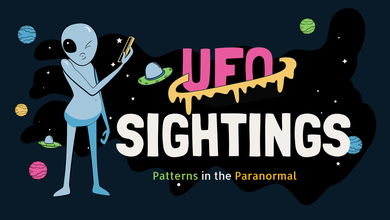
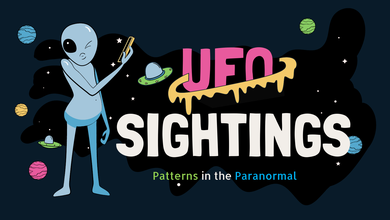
Paranormal colour: yellow -> light blue (266, 176)
